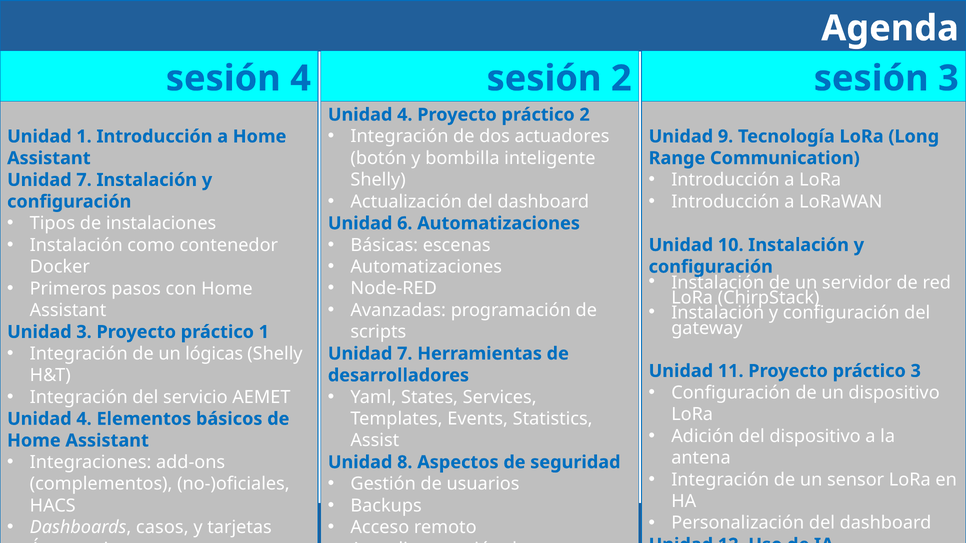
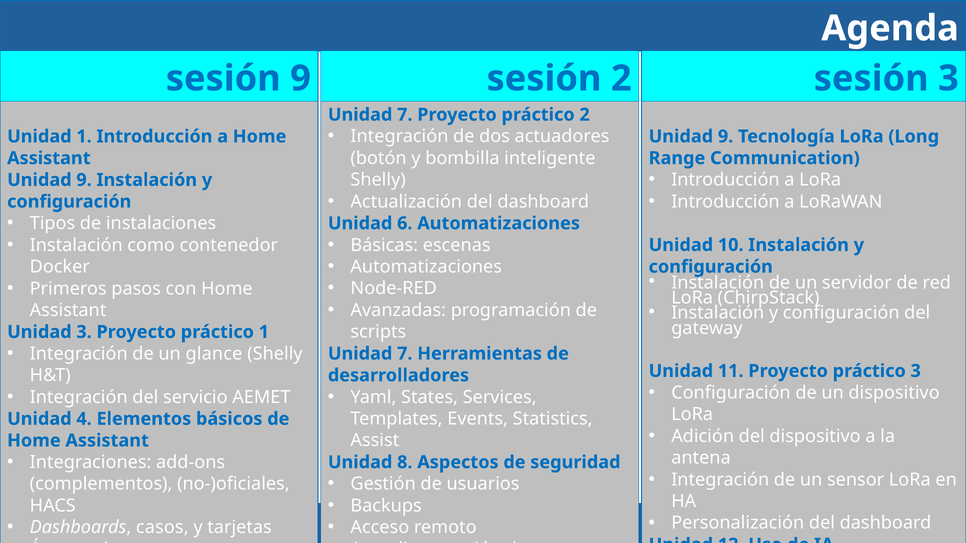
sesión 4: 4 -> 9 (301, 78)
4: 4 -> 7 (405, 115)
7: 7 -> 9 (84, 180)
lógicas: lógicas -> glance (214, 354)
